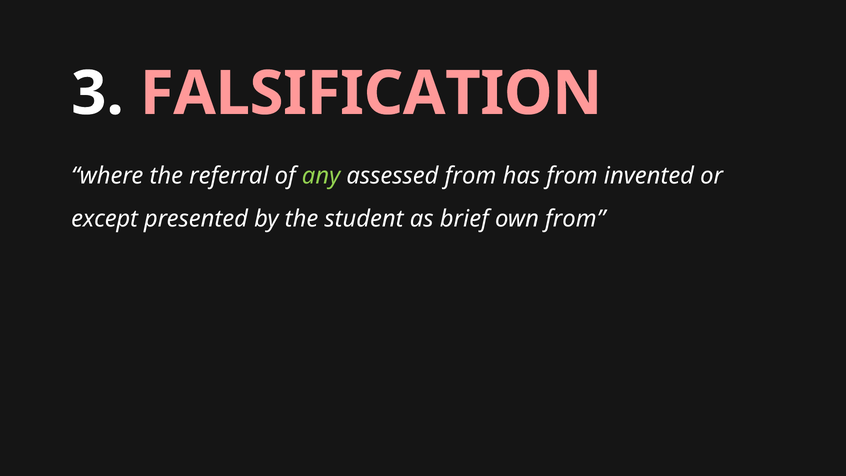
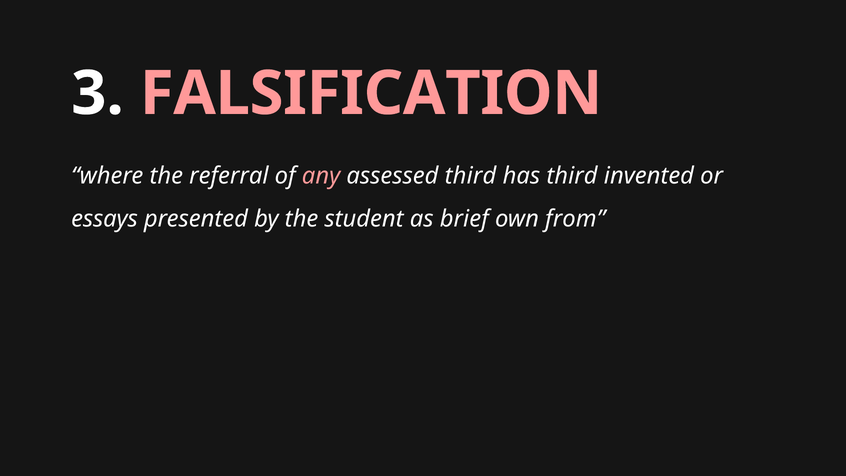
any colour: light green -> pink (321, 176)
assessed from: from -> third (471, 176)
has from: from -> third (572, 176)
except: except -> essays (105, 219)
